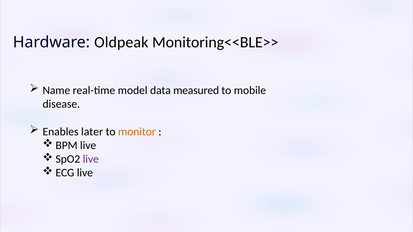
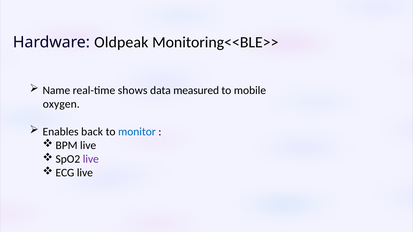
model: model -> shows (133, 90)
disease: disease -> oxygen (61, 104)
later: later -> back (92, 132)
monitor colour: orange -> blue (137, 132)
